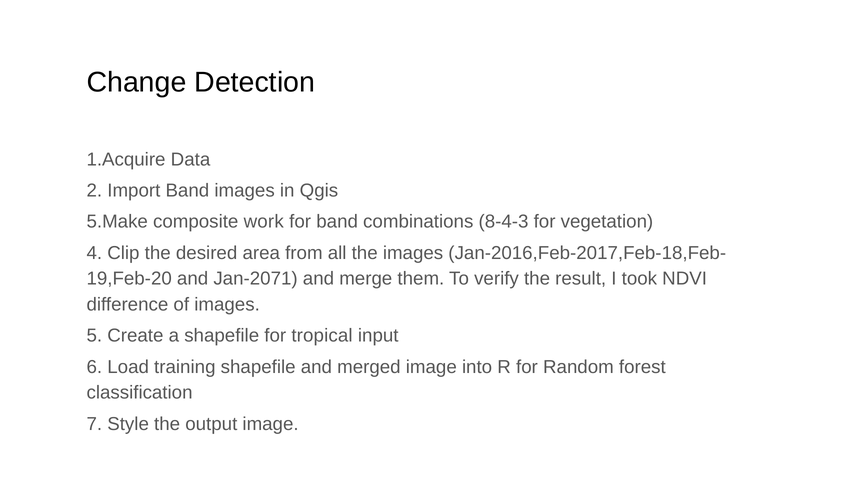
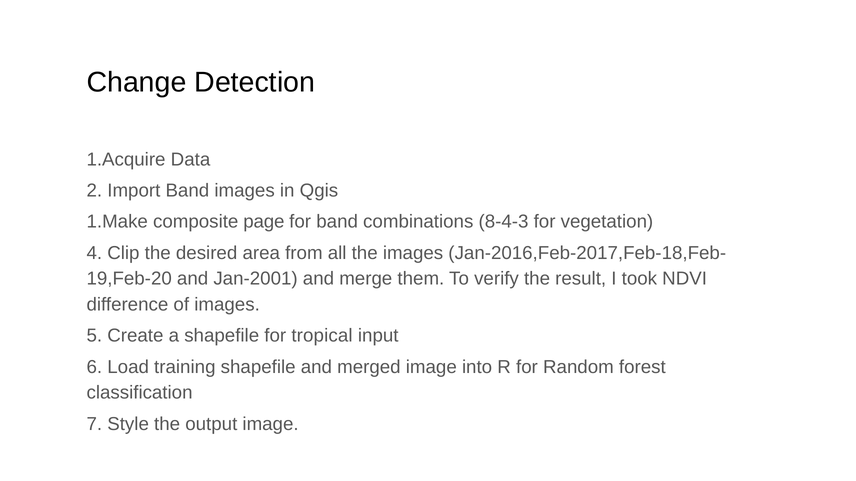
5.Make: 5.Make -> 1.Make (117, 222)
work: work -> page (264, 222)
Jan-2071: Jan-2071 -> Jan-2001 (256, 279)
